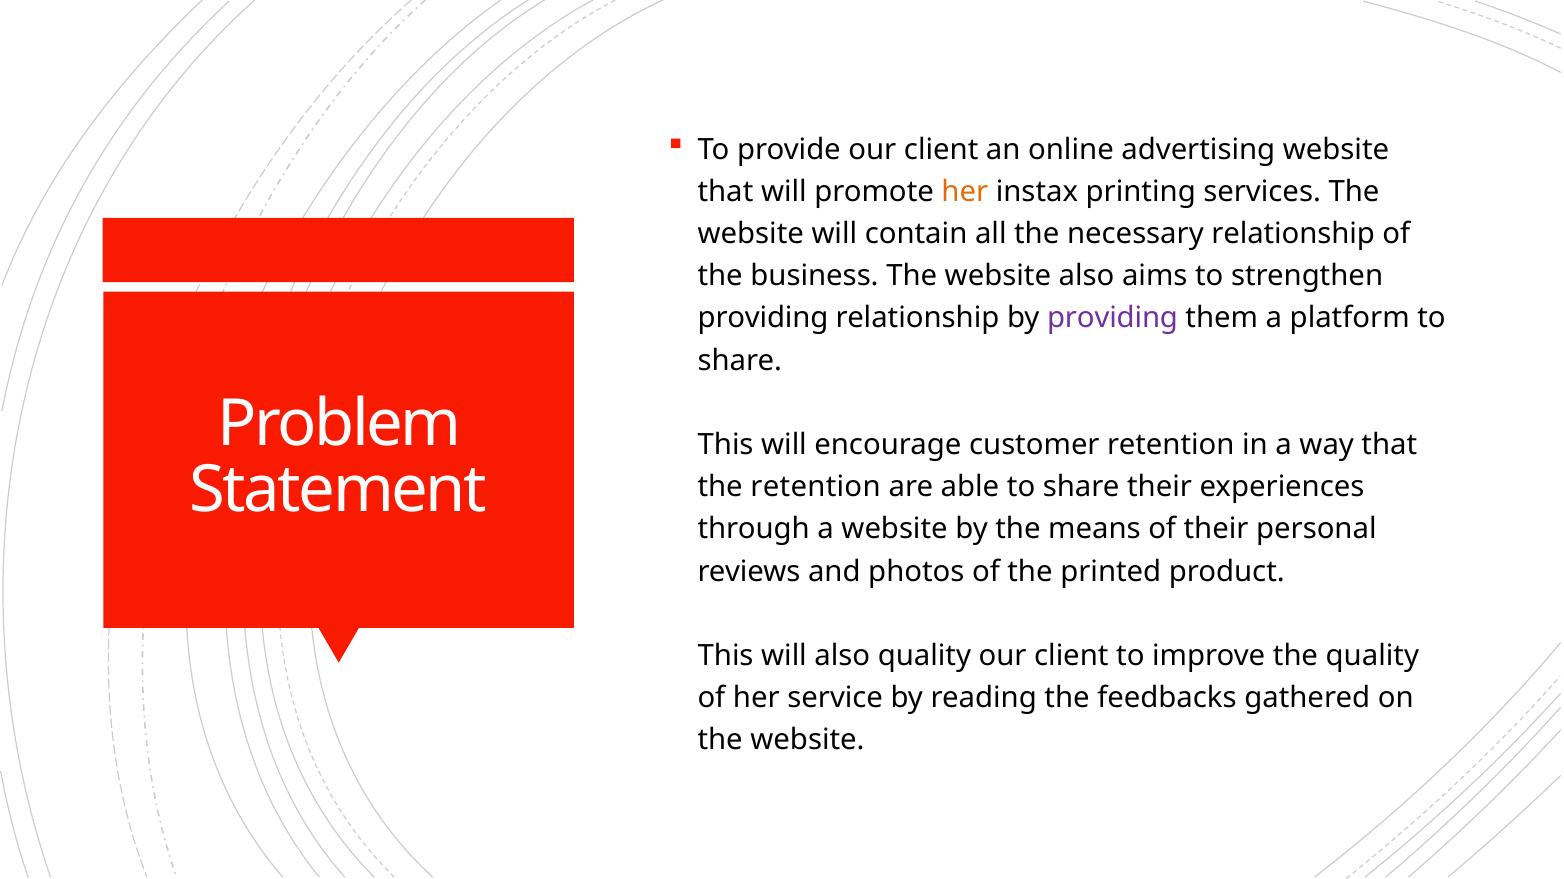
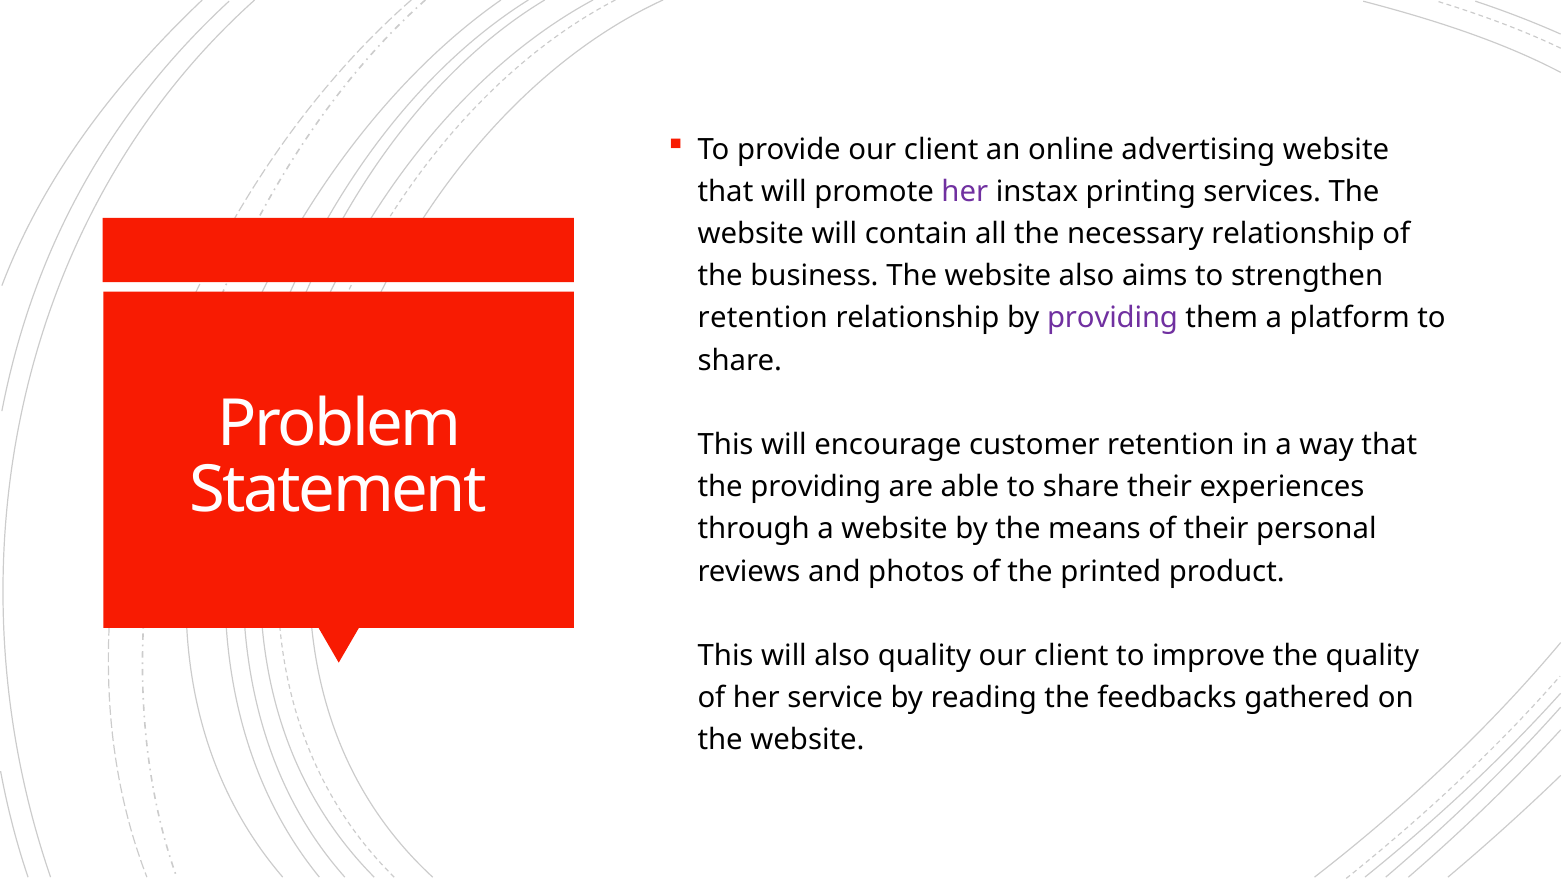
her colour: orange -> purple (965, 192)
providing: providing -> retention (763, 319)
the retention: retention -> providing (816, 487)
